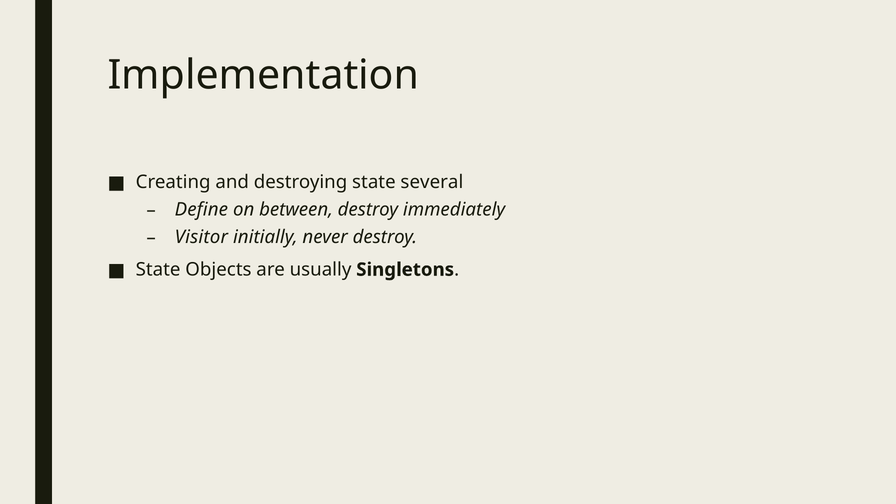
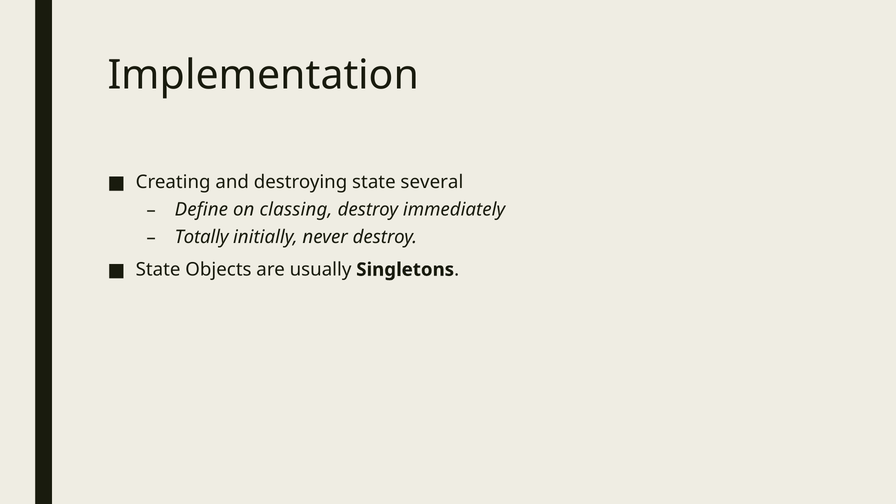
between: between -> classing (296, 210)
Visitor: Visitor -> Totally (202, 237)
